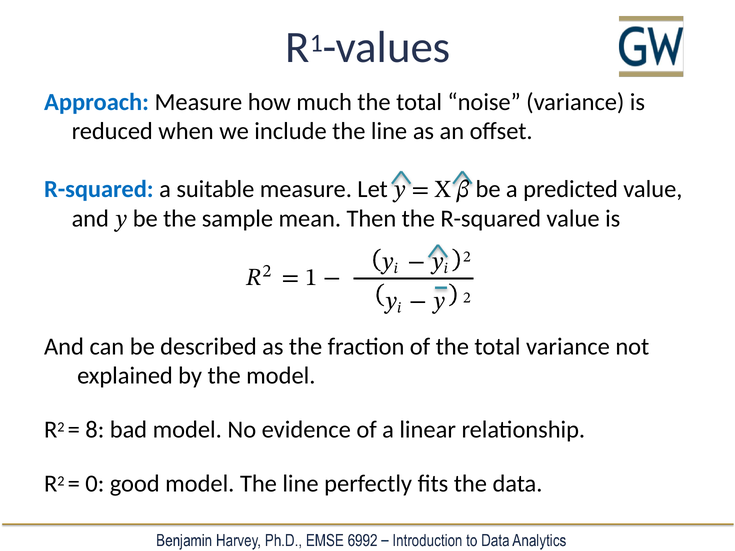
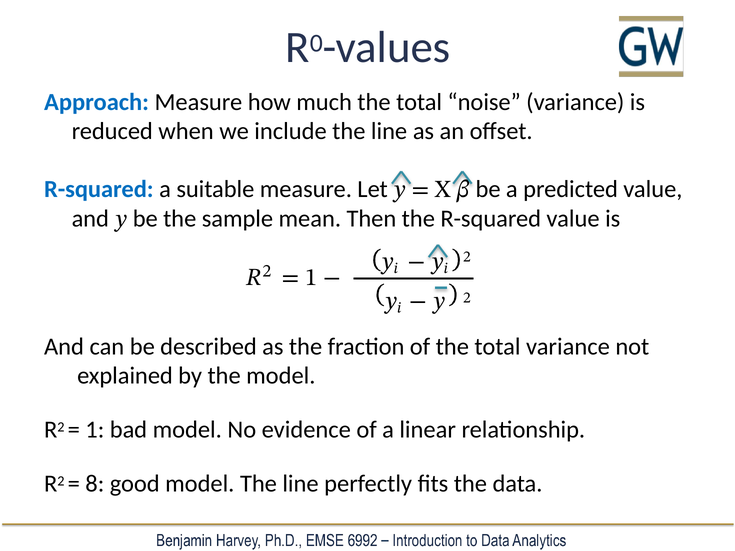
1: 1 -> 0 (316, 43)
8: 8 -> 1 (95, 430)
0: 0 -> 8 (95, 484)
